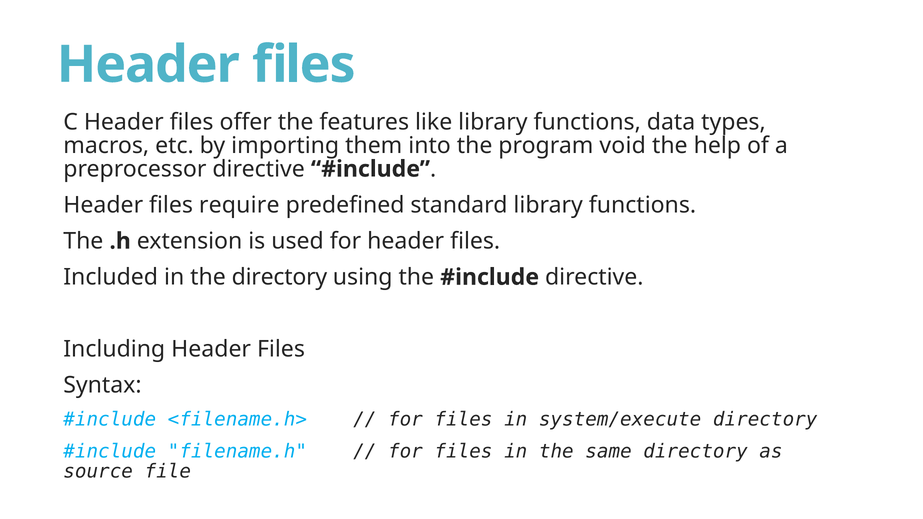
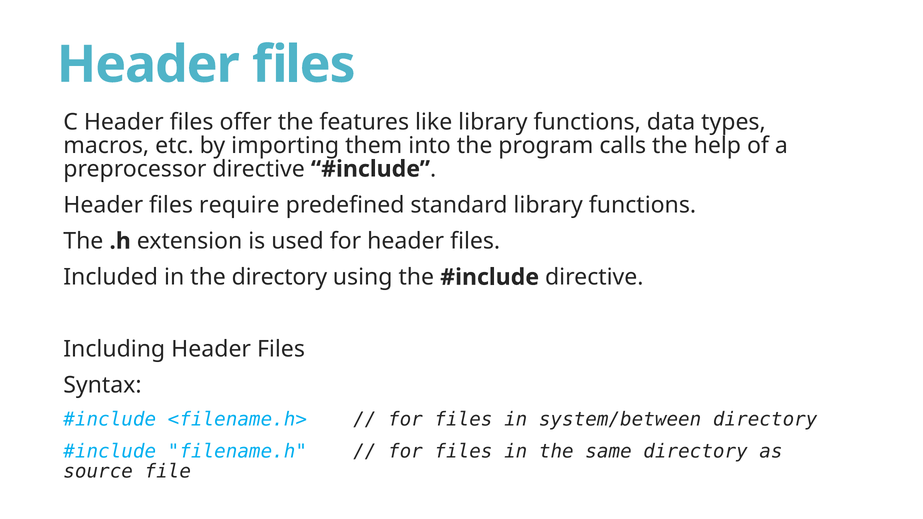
void: void -> calls (623, 146)
system/execute: system/execute -> system/between (620, 420)
